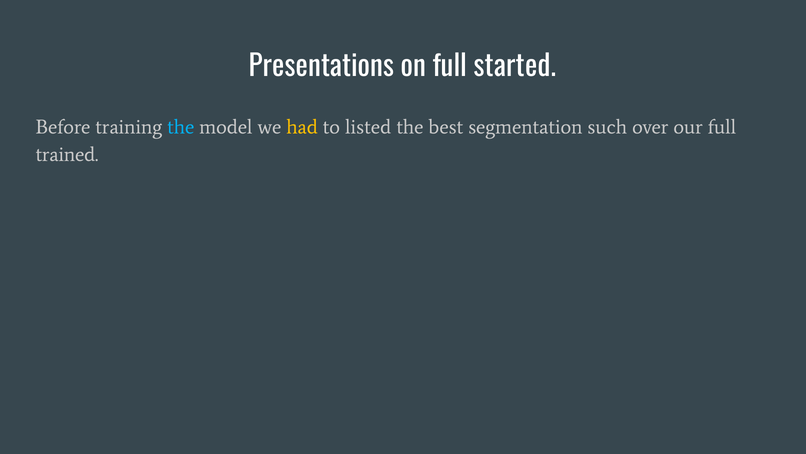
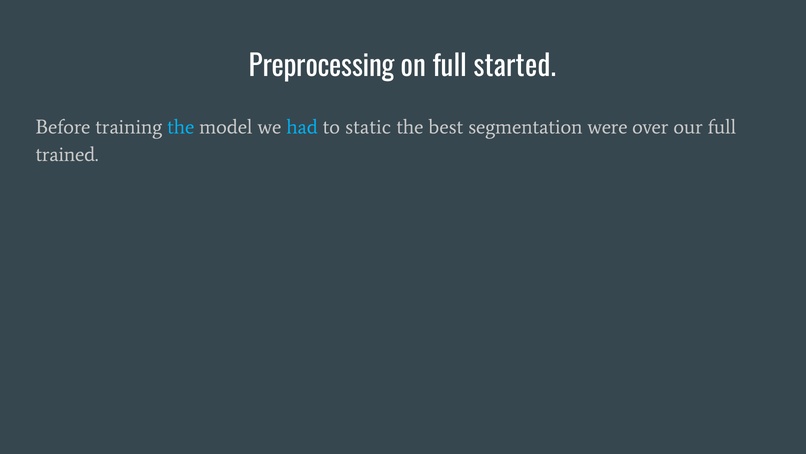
Presentations: Presentations -> Preprocessing (322, 67)
had colour: yellow -> light blue (302, 127)
listed: listed -> static (368, 127)
such: such -> were (607, 127)
